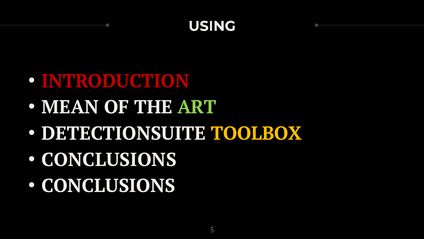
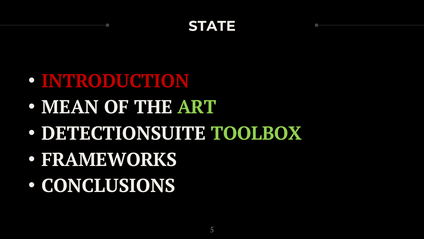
USING: USING -> STATE (212, 26)
TOOLBOX colour: yellow -> light green (256, 133)
CONCLUSIONS: CONCLUSIONS -> FRAMEWORKS (109, 159)
